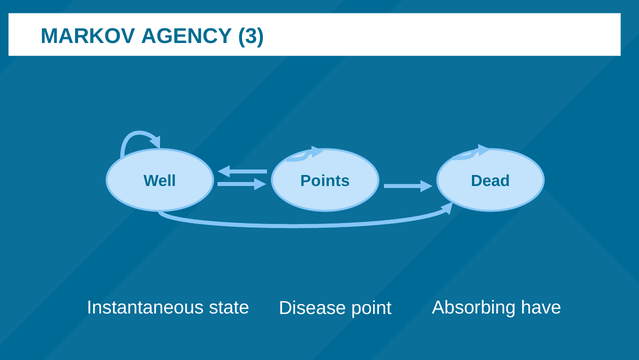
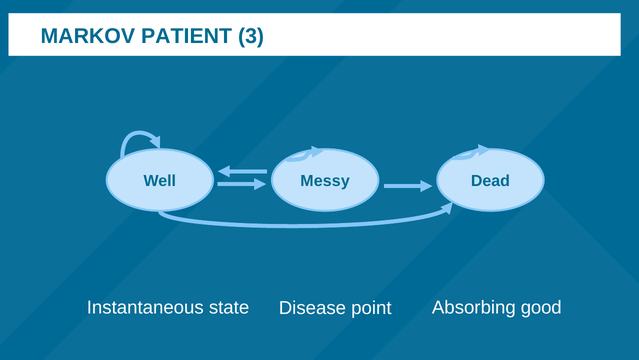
AGENCY: AGENCY -> PATIENT (187, 36)
Points: Points -> Messy (325, 181)
have: have -> good (541, 307)
